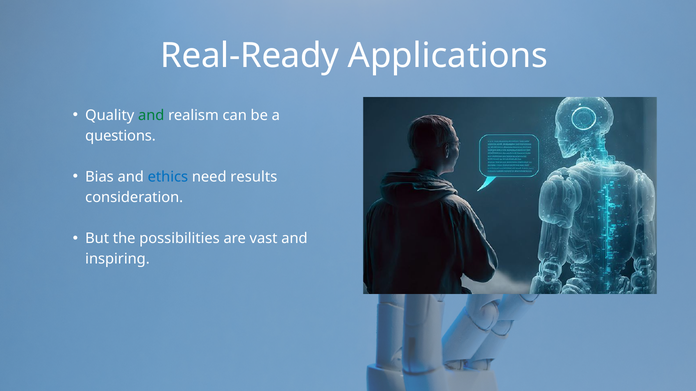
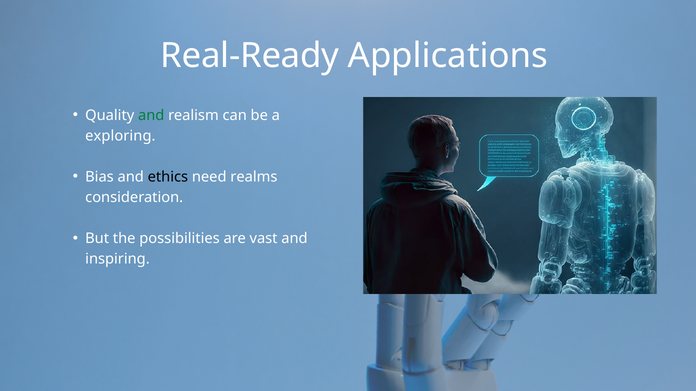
questions: questions -> exploring (120, 136)
ethics colour: blue -> black (168, 177)
results: results -> realms (254, 177)
